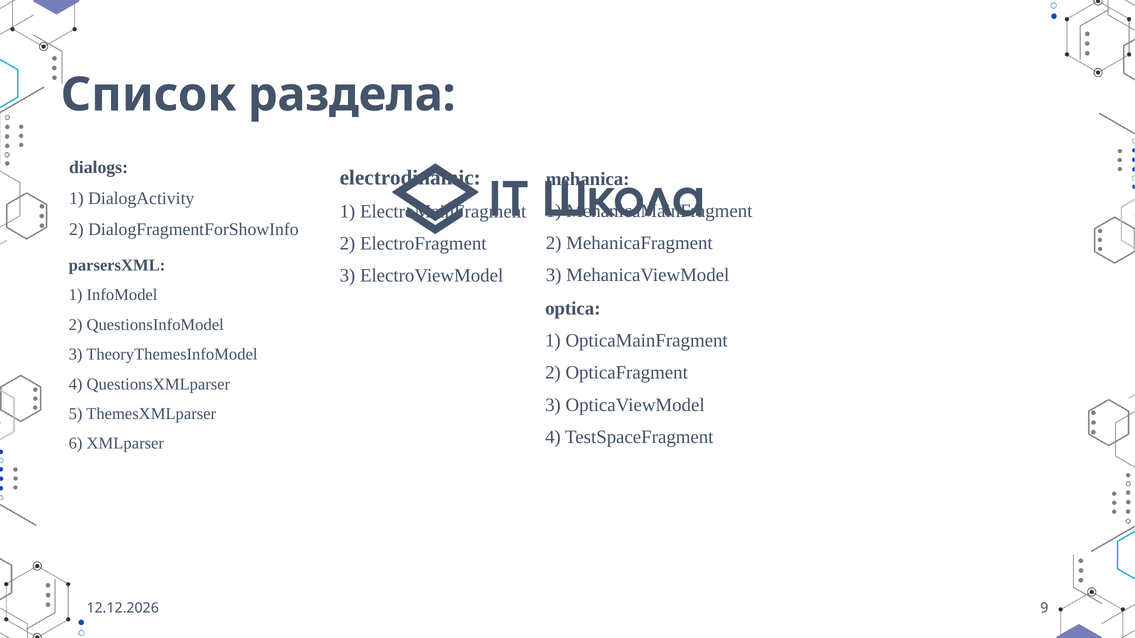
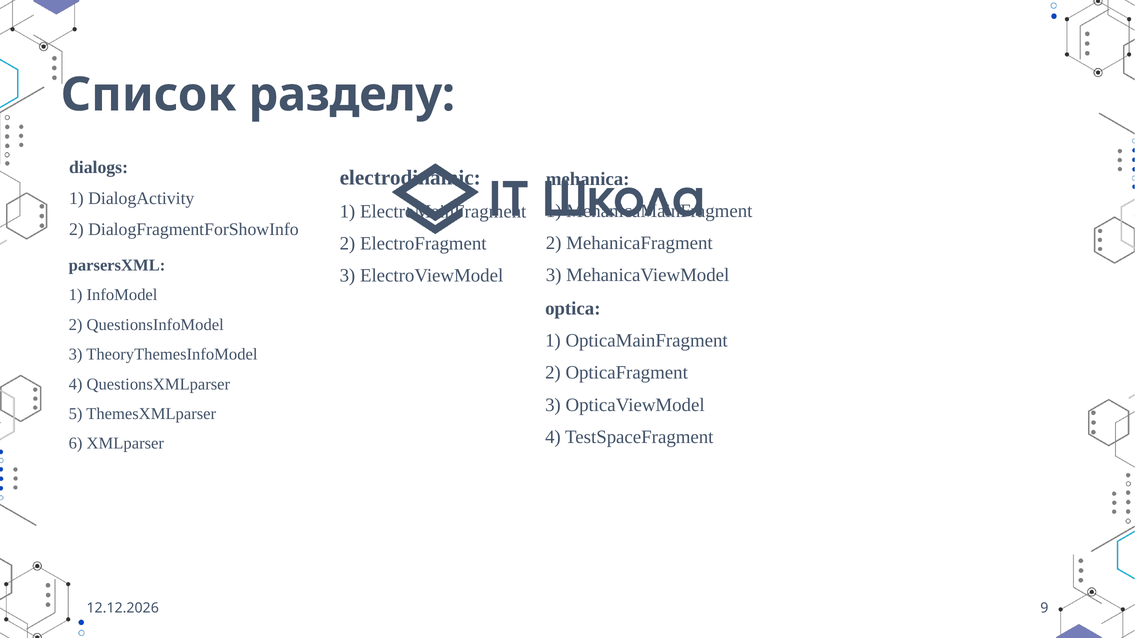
раздела: раздела -> разделу (352, 95)
